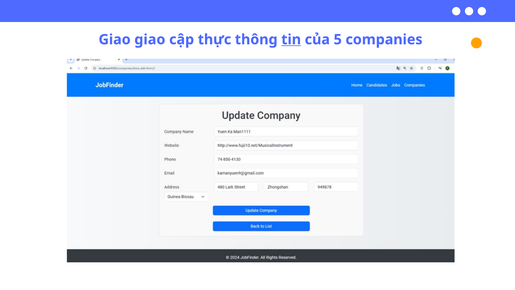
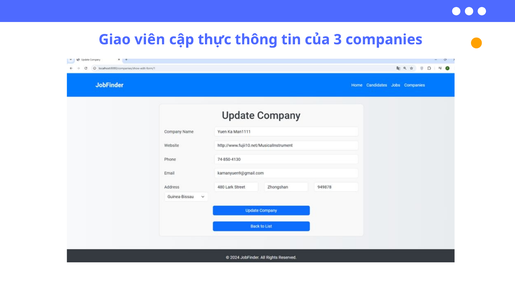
Giao giao: giao -> viên (150, 40)
tin underline: present -> none (291, 40)
5: 5 -> 3 (338, 40)
